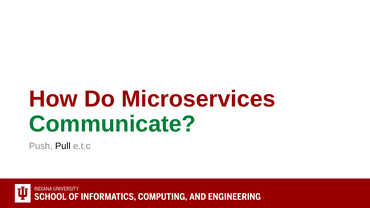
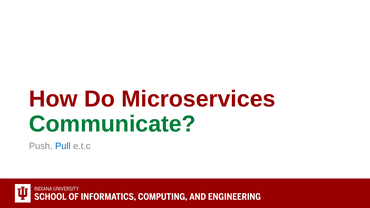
Pull colour: black -> blue (63, 146)
